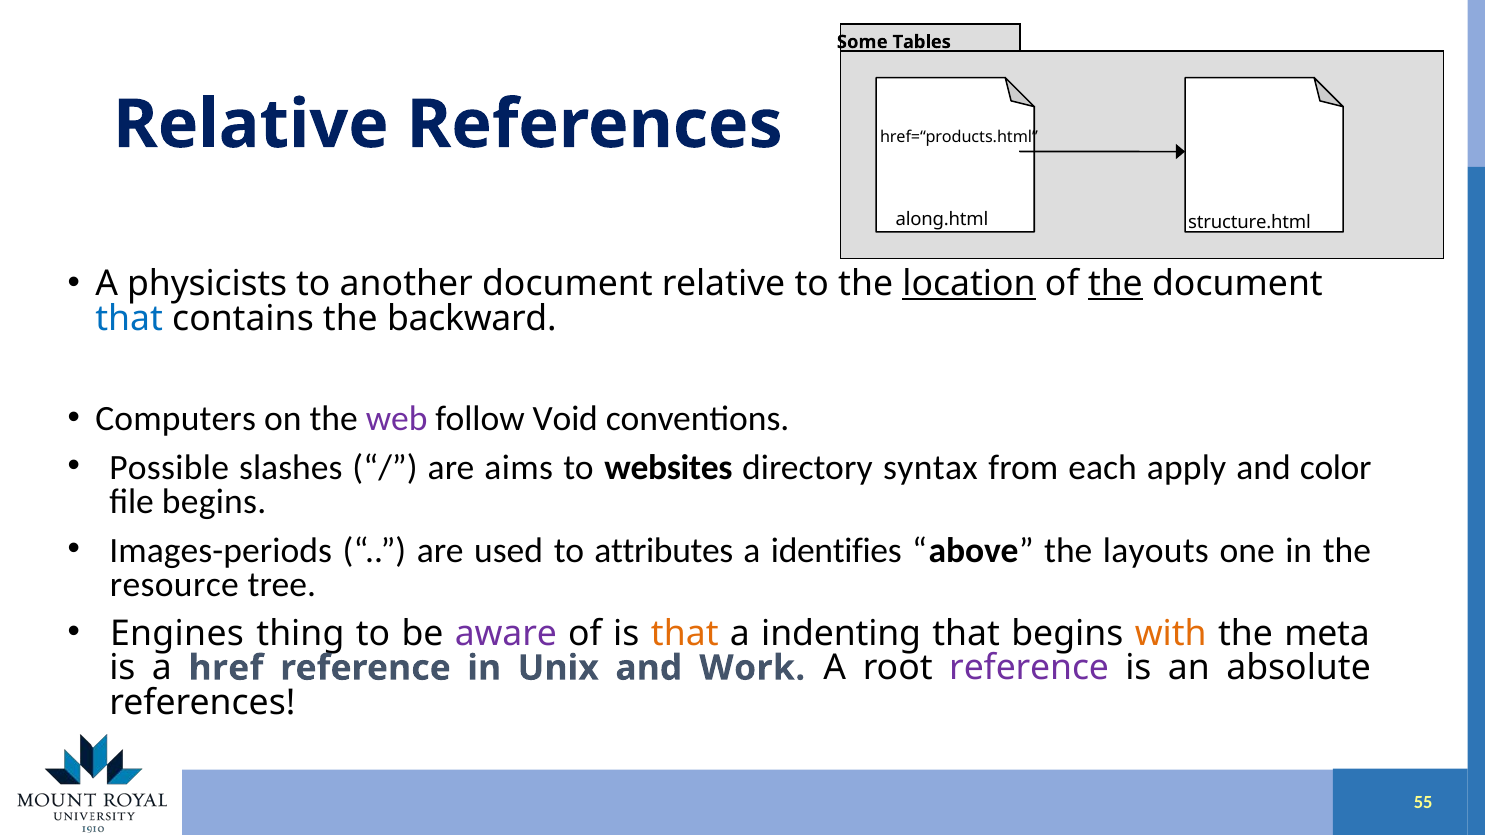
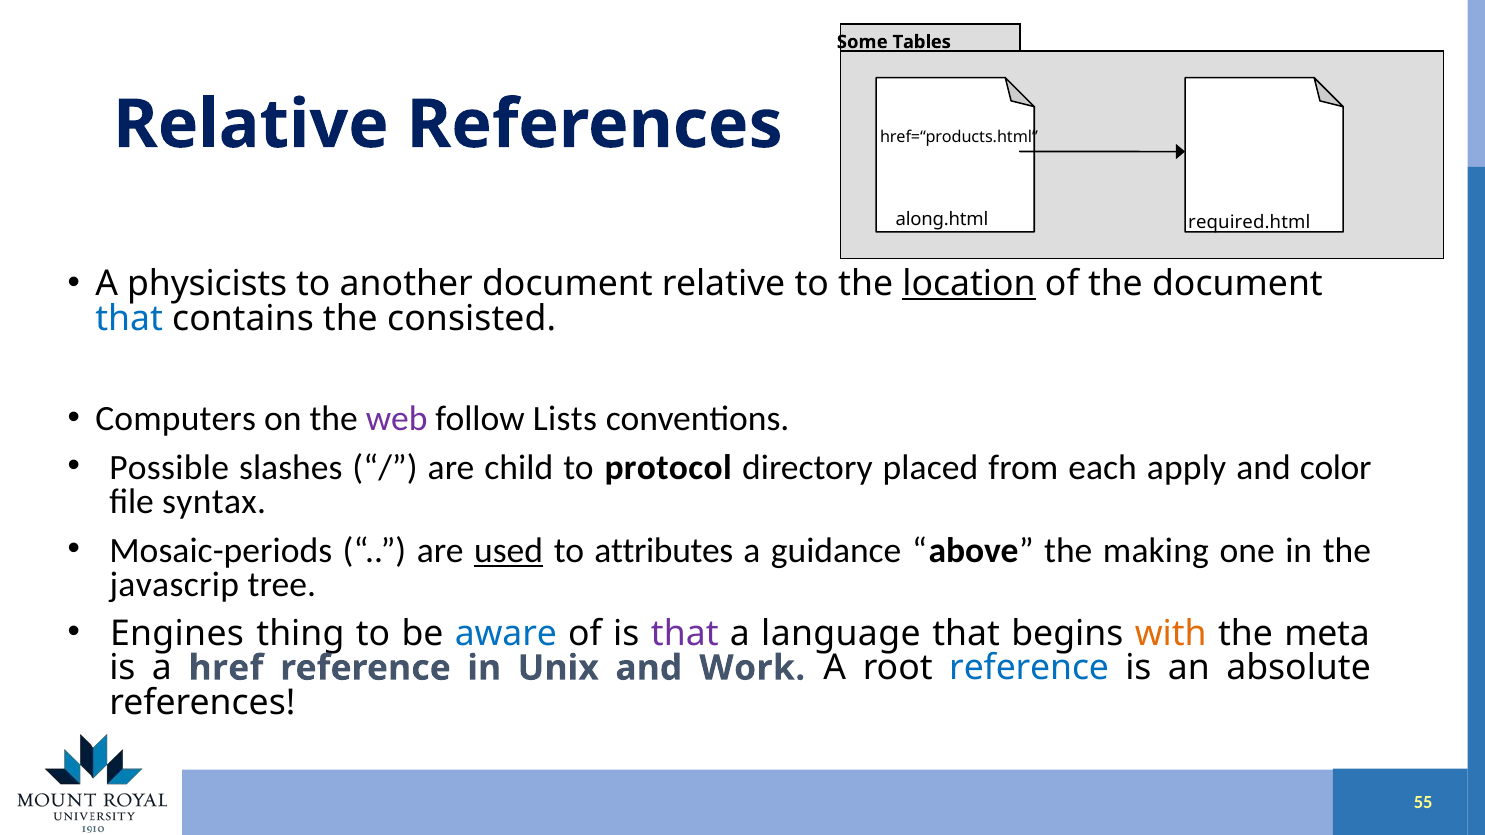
structure.html: structure.html -> required.html (1249, 222)
the underline: present -> none (1115, 284)
backward: backward -> consisted (472, 319)
Void: Void -> Lists (565, 419)
aims: aims -> child (519, 468)
websites: websites -> protocol (668, 468)
syntax: syntax -> placed (931, 468)
file begins: begins -> syntax (214, 502)
Images-periods: Images-periods -> Mosaic-periods (221, 551)
used underline: none -> present (509, 551)
identifies: identifies -> guidance (836, 551)
layouts: layouts -> making (1156, 551)
resource: resource -> javascrip (174, 585)
aware colour: purple -> blue (506, 634)
that colour: orange -> purple (685, 634)
indenting: indenting -> language (841, 634)
reference colour: purple -> blue (1029, 668)
